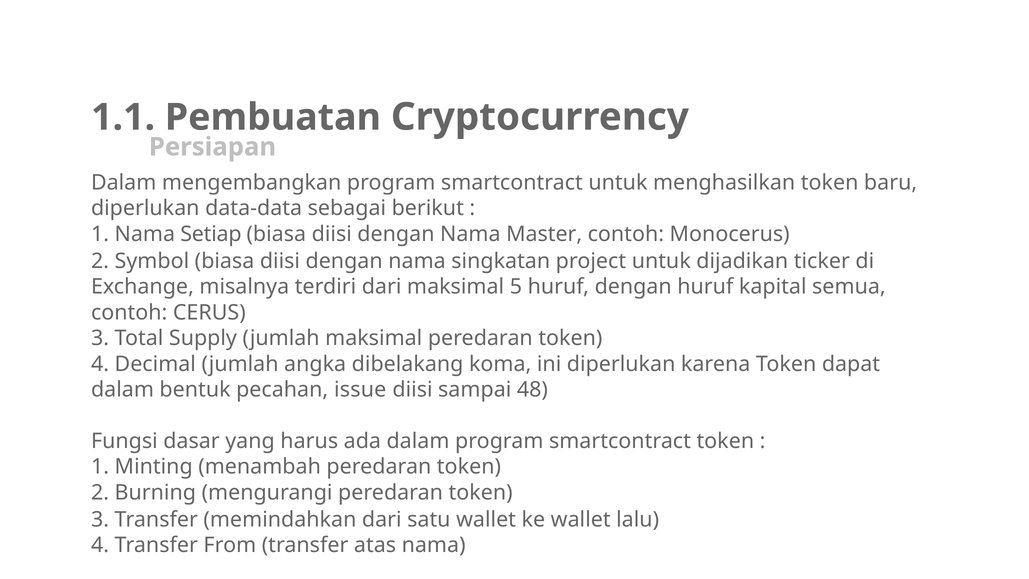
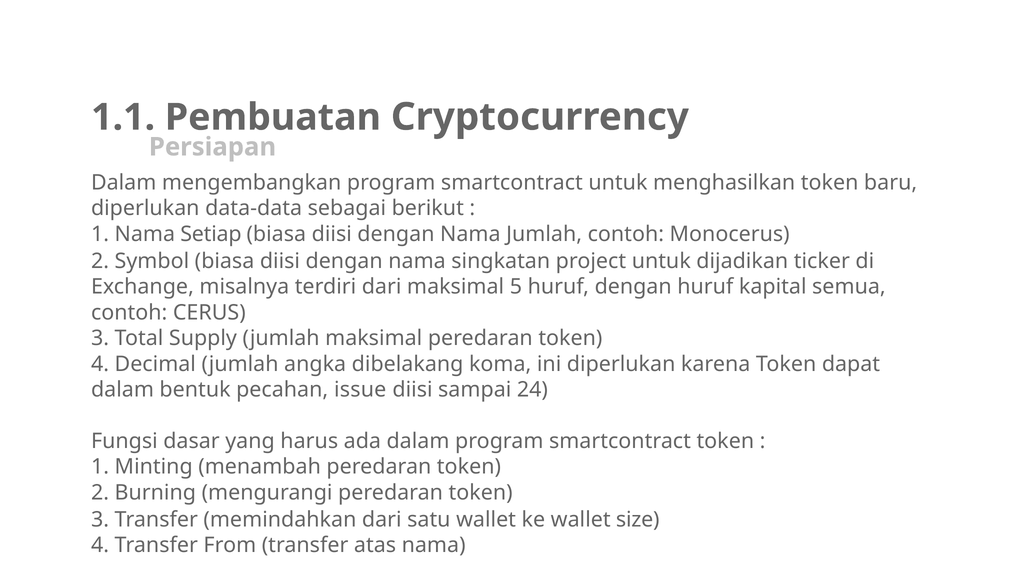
Nama Master: Master -> Jumlah (544, 234)
48: 48 -> 24 (532, 390)
lalu: lalu -> size (638, 519)
